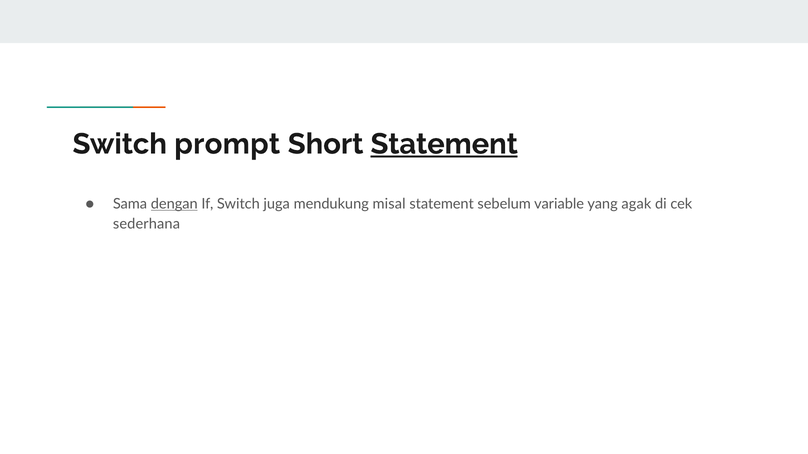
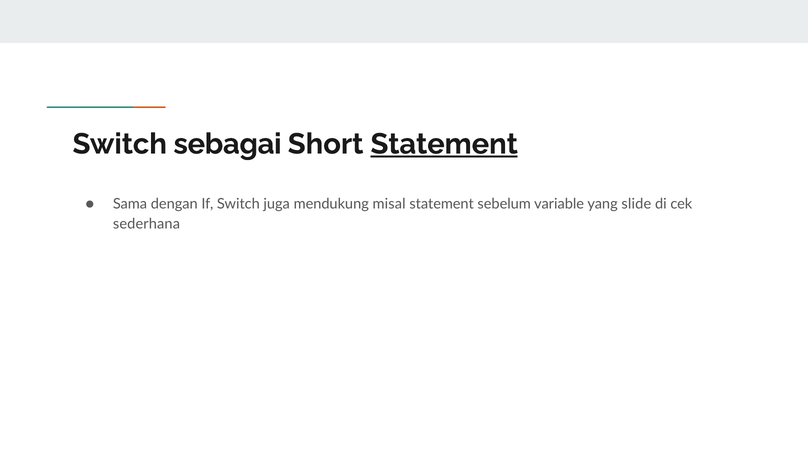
prompt: prompt -> sebagai (228, 144)
dengan underline: present -> none (174, 204)
agak: agak -> slide (636, 204)
